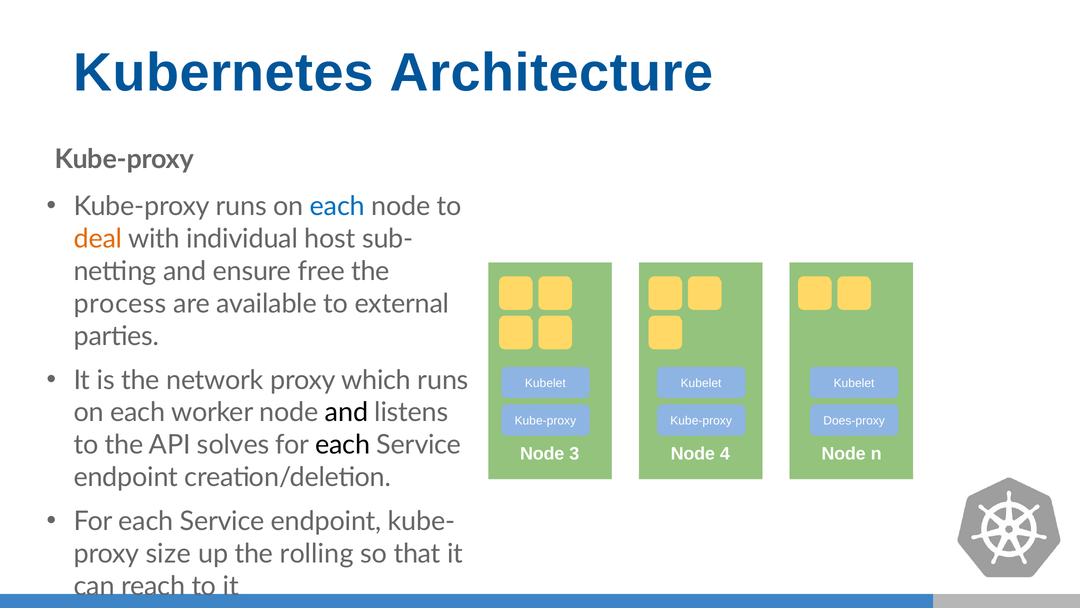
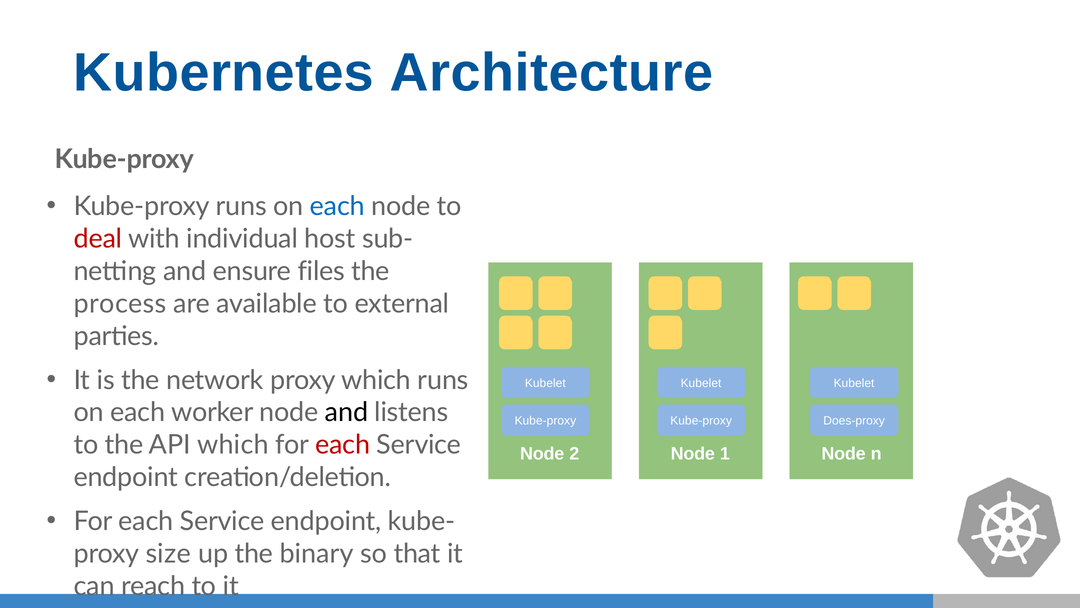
deal colour: orange -> red (98, 239)
free: free -> files (321, 271)
API solves: solves -> which (233, 445)
each colour: black -> red (343, 445)
3: 3 -> 2 (574, 453)
4: 4 -> 1 (725, 453)
rolling: rolling -> binary (317, 553)
